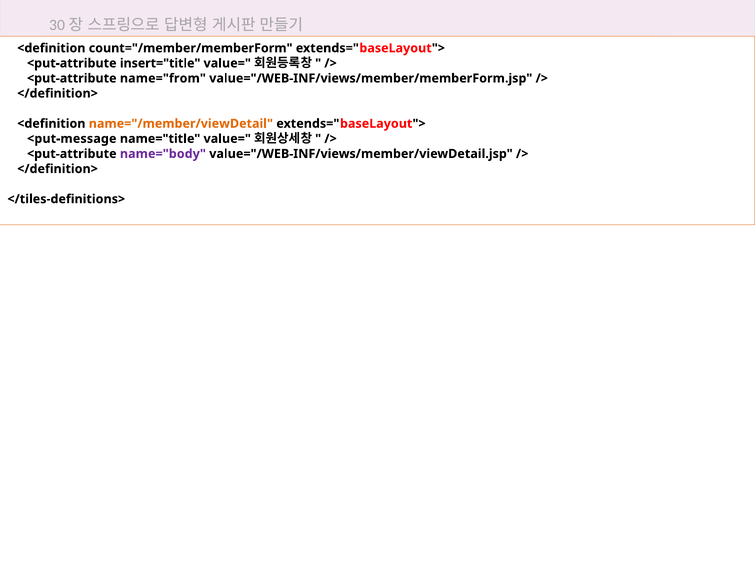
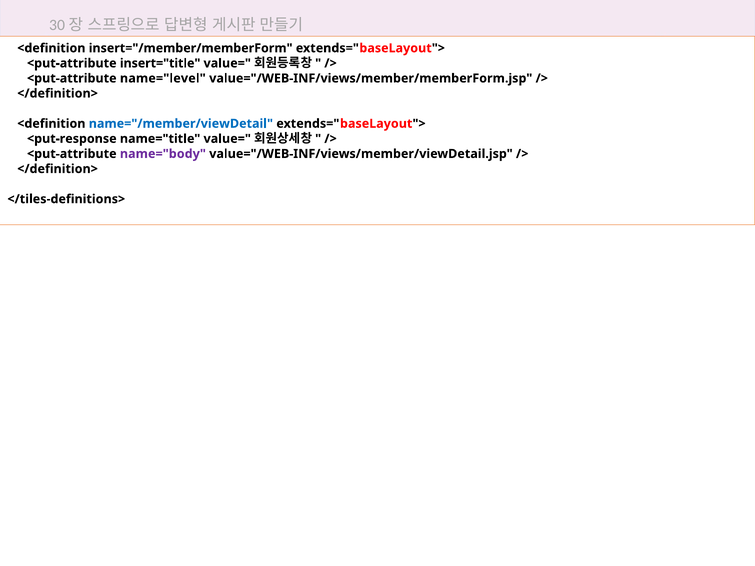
count="/member/memberForm: count="/member/memberForm -> insert="/member/memberForm (191, 48)
name="from: name="from -> name="level (163, 78)
name="/member/viewDetail colour: orange -> blue (181, 124)
<put-message: <put-message -> <put-response (72, 139)
